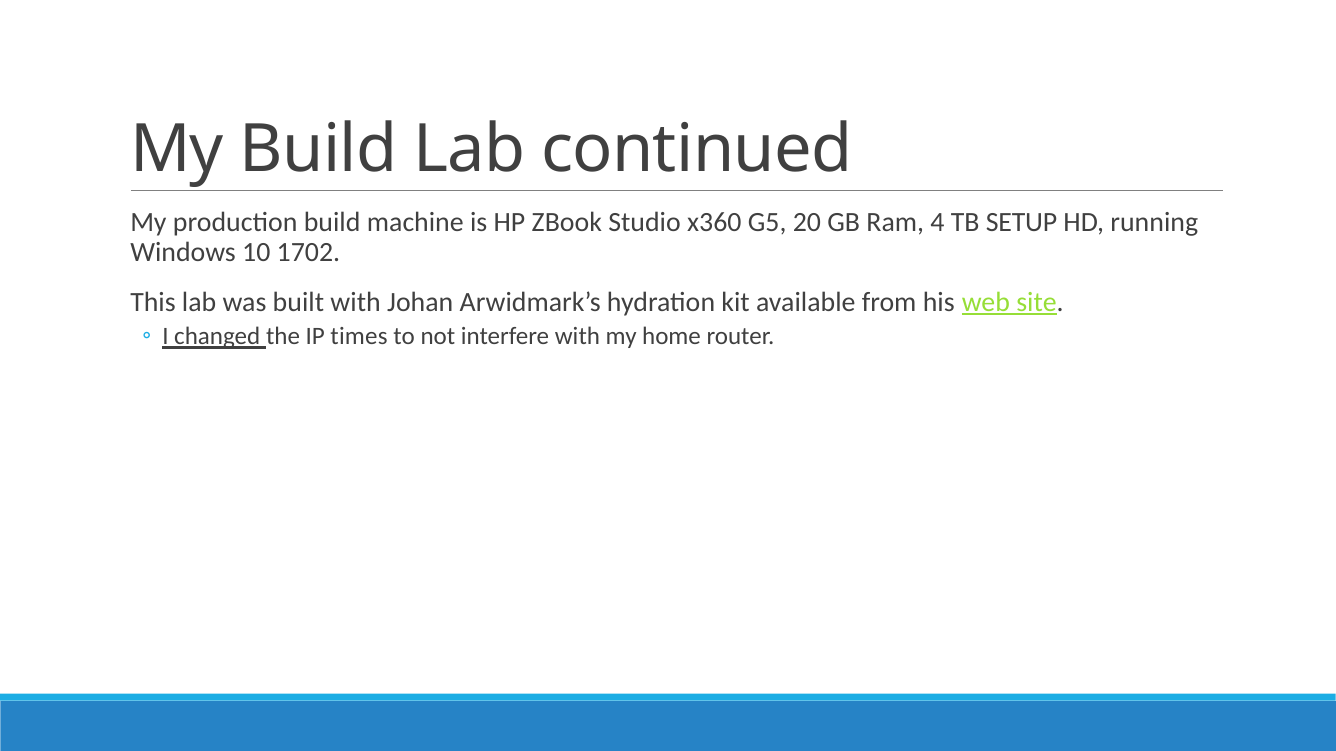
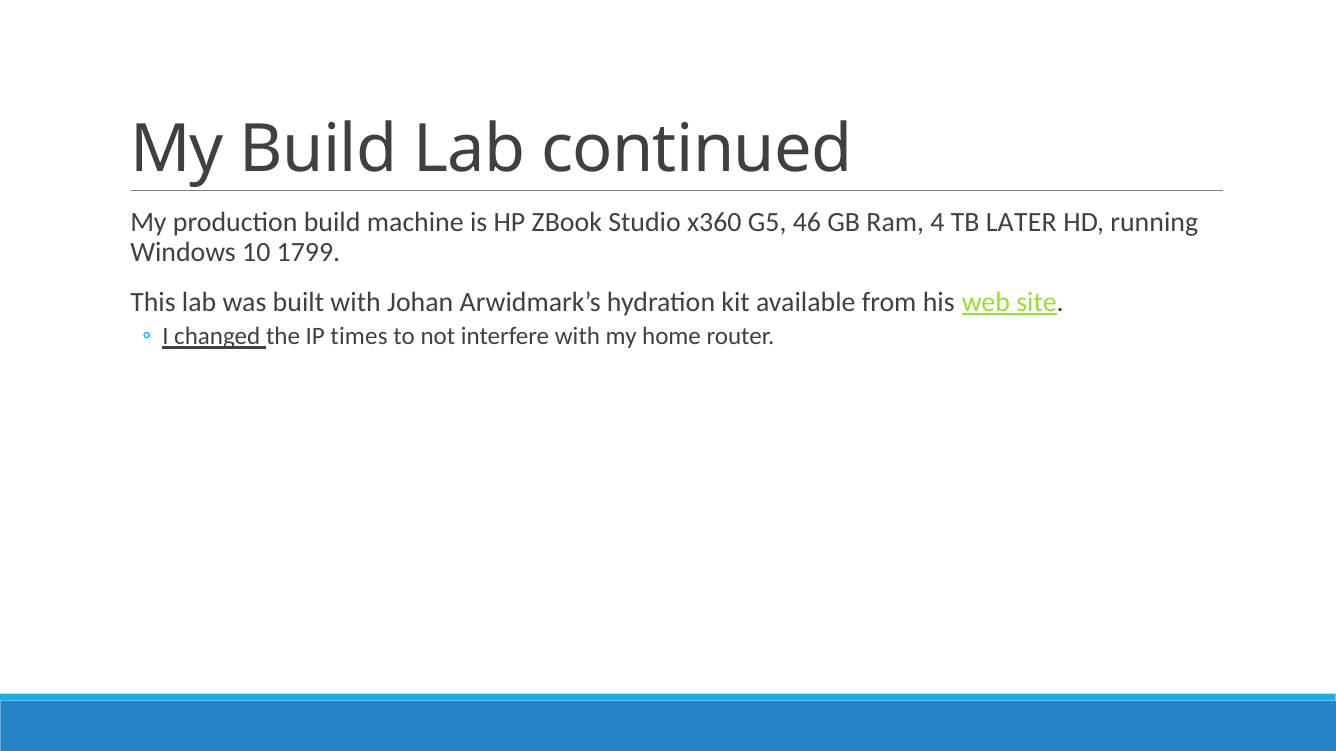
20: 20 -> 46 (807, 222)
SETUP: SETUP -> LATER (1021, 222)
1702: 1702 -> 1799 (308, 252)
